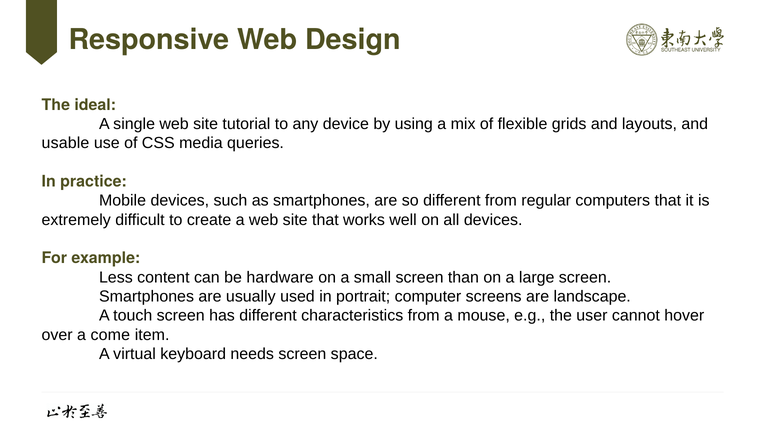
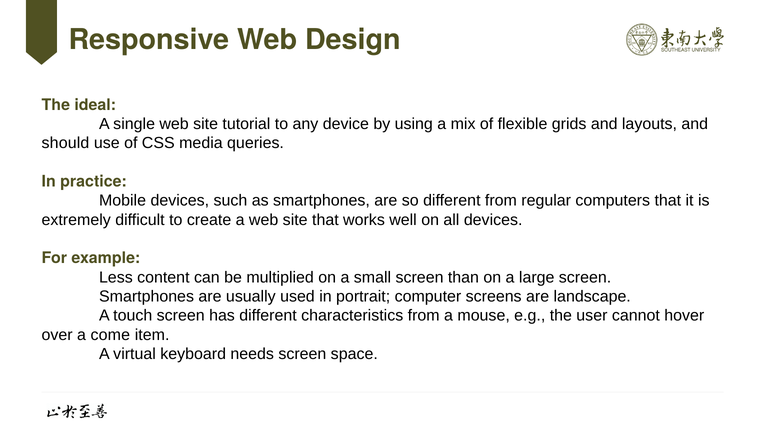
usable: usable -> should (65, 143)
hardware: hardware -> multiplied (280, 277)
